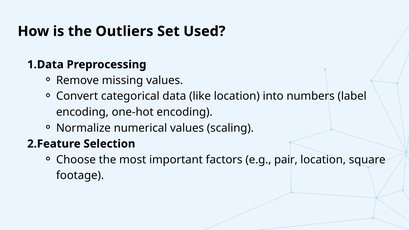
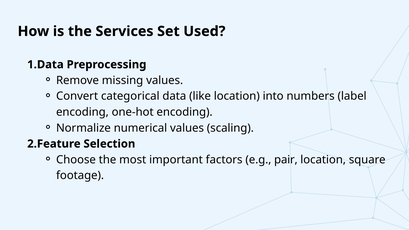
Outliers: Outliers -> Services (124, 31)
